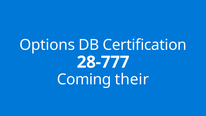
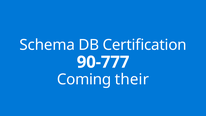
Options: Options -> Schema (47, 45)
28-777: 28-777 -> 90-777 (103, 62)
